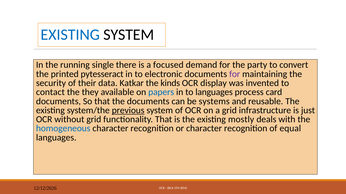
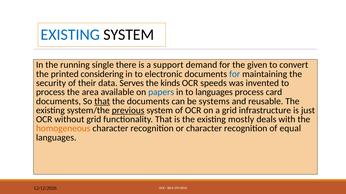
focused: focused -> support (168, 65)
party: party -> given (257, 65)
pytesseract: pytesseract -> considering (102, 74)
for colour: purple -> blue (235, 74)
Katkar: Katkar -> Serves (132, 83)
display: display -> speeds (214, 83)
contact: contact -> process (50, 92)
they: they -> area (90, 92)
that underline: none -> present (102, 101)
homogeneous colour: blue -> orange (63, 129)
